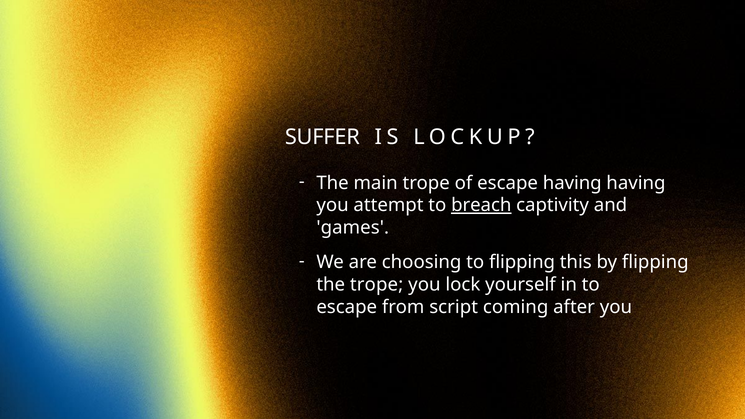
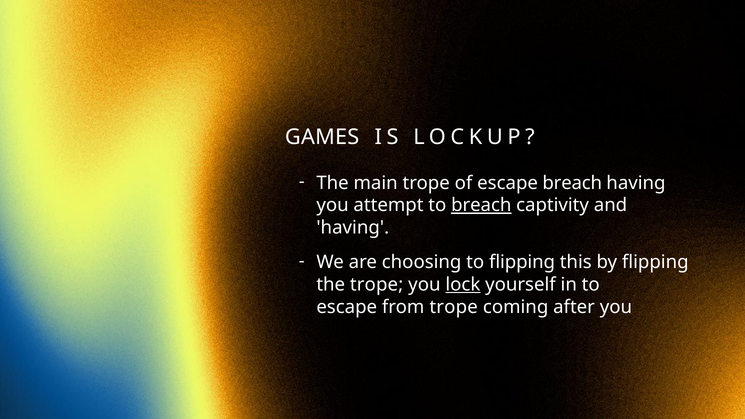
SUFFER: SUFFER -> GAMES (322, 137)
escape having: having -> breach (572, 183)
games: games -> having (353, 228)
lock underline: none -> present (463, 285)
from script: script -> trope (454, 307)
